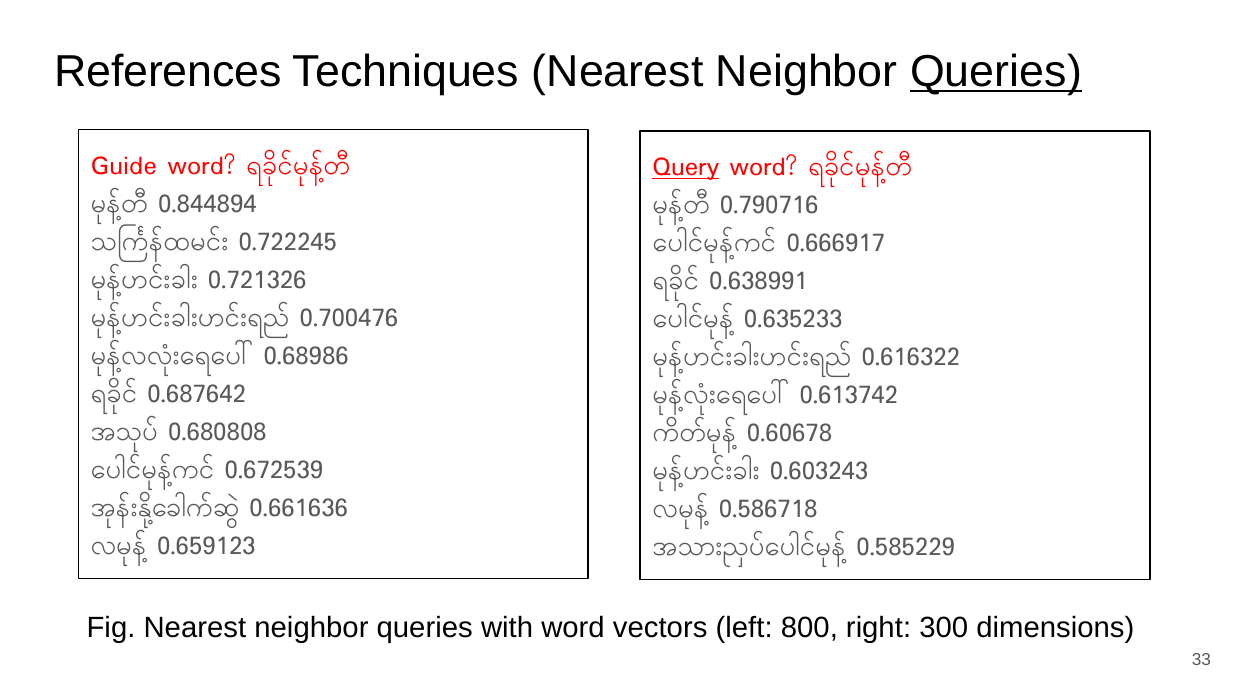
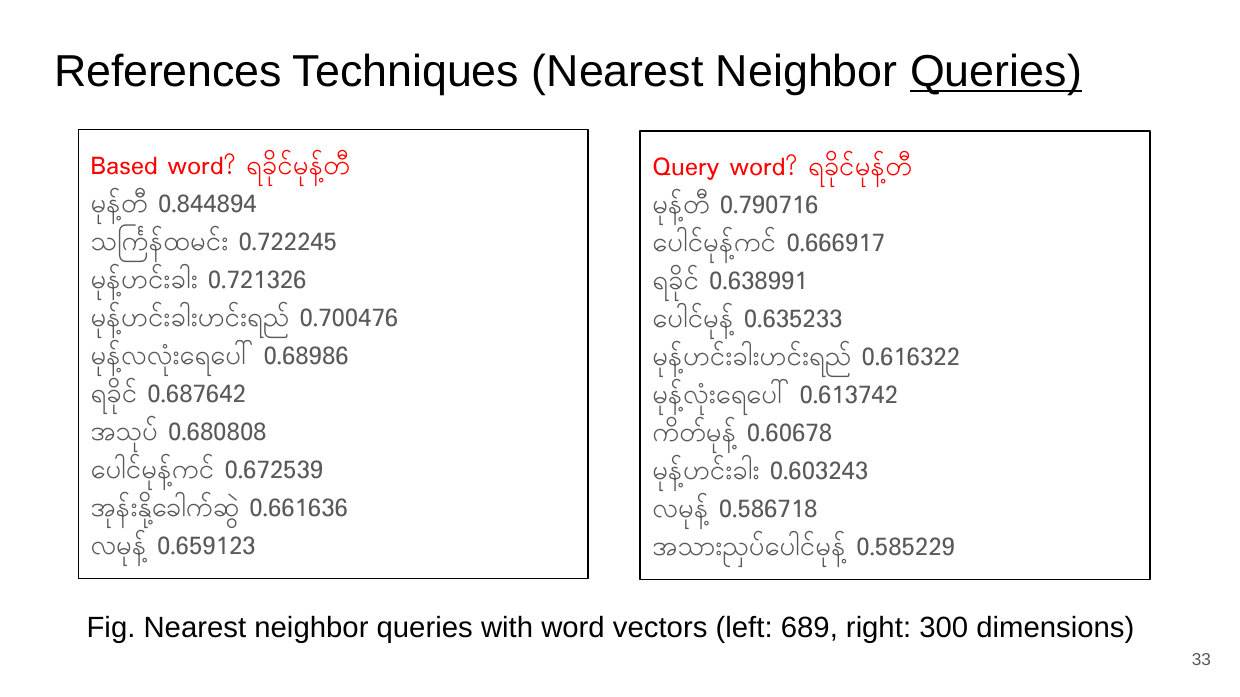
Guide: Guide -> Based (124, 166)
Query underline: present -> none (686, 167)
800: 800 -> 689 (809, 628)
